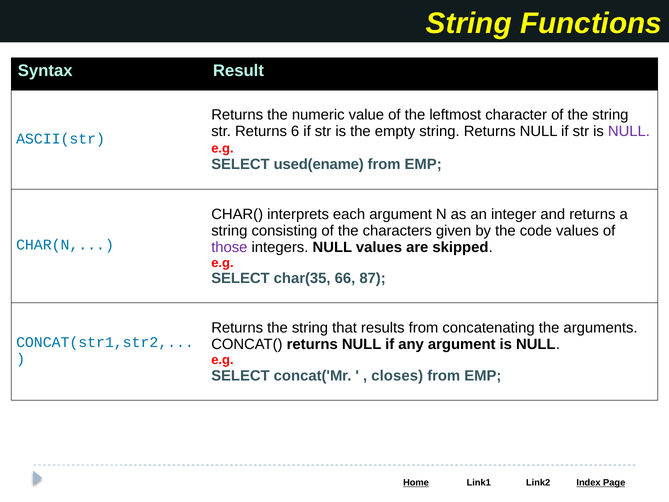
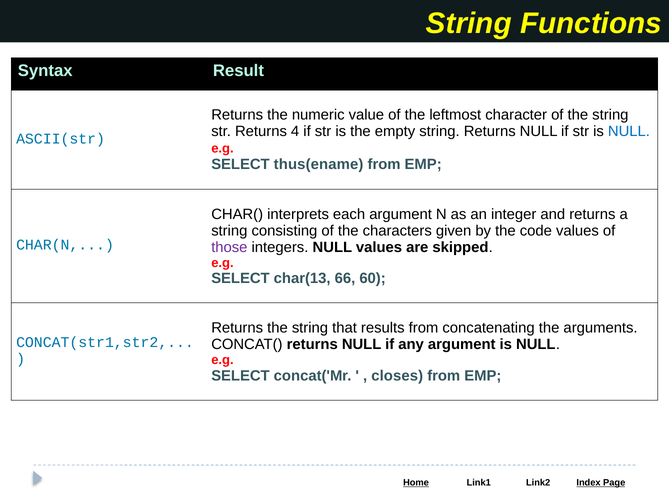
6: 6 -> 4 (295, 131)
NULL colour: purple -> blue (629, 131)
used(ename: used(ename -> thus(ename (319, 164)
char(35: char(35 -> char(13 (302, 278)
87: 87 -> 60 (373, 278)
